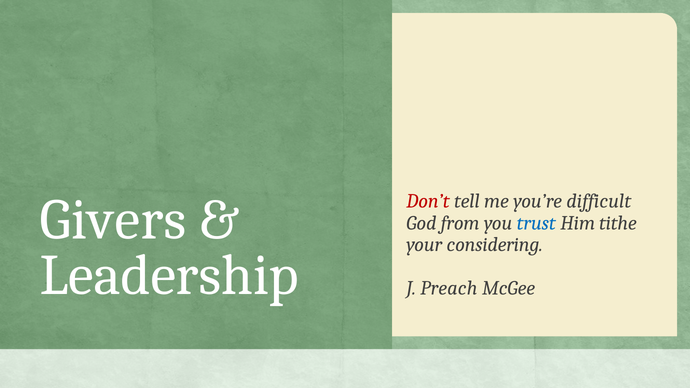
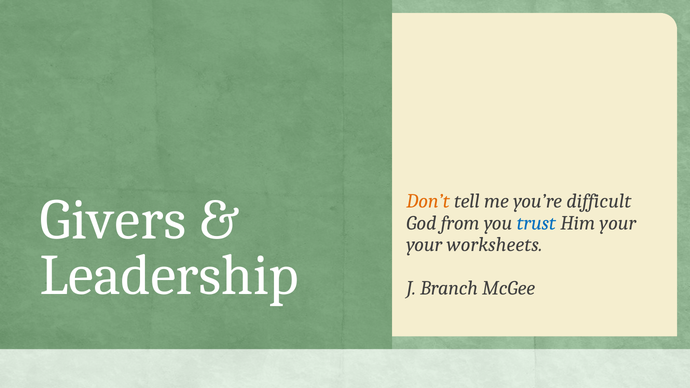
Don’t colour: red -> orange (428, 201)
Him tithe: tithe -> your (618, 223)
considering: considering -> worksheets (495, 245)
Preach: Preach -> Branch (449, 288)
